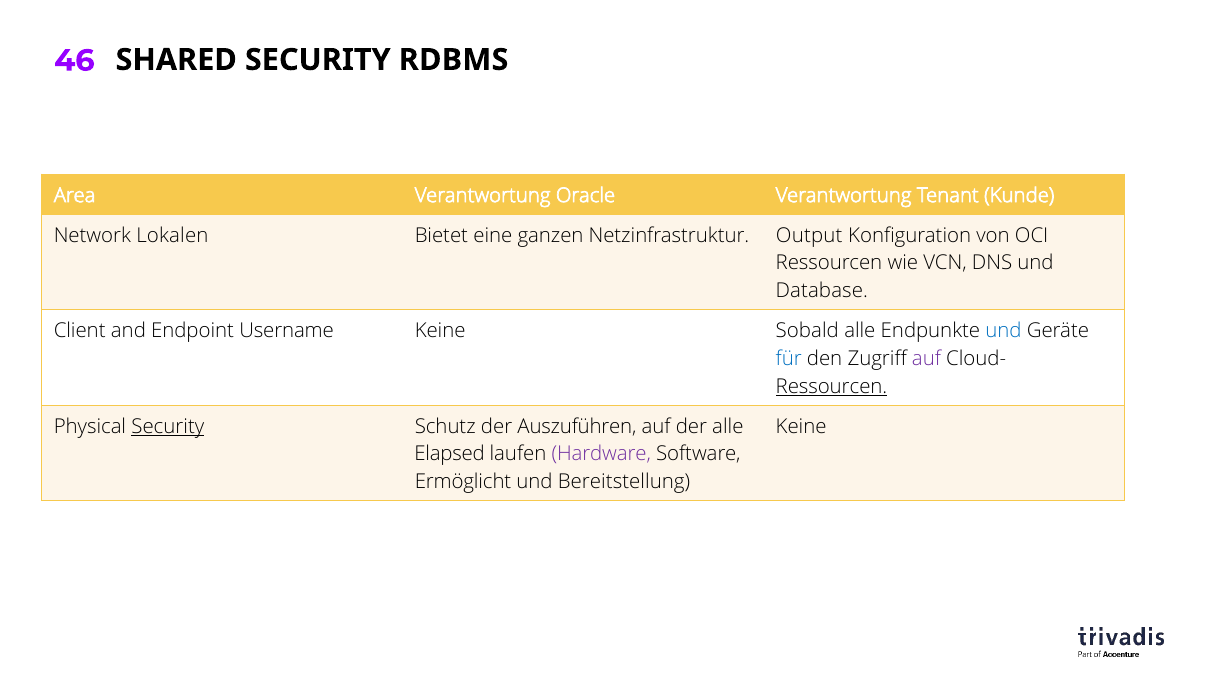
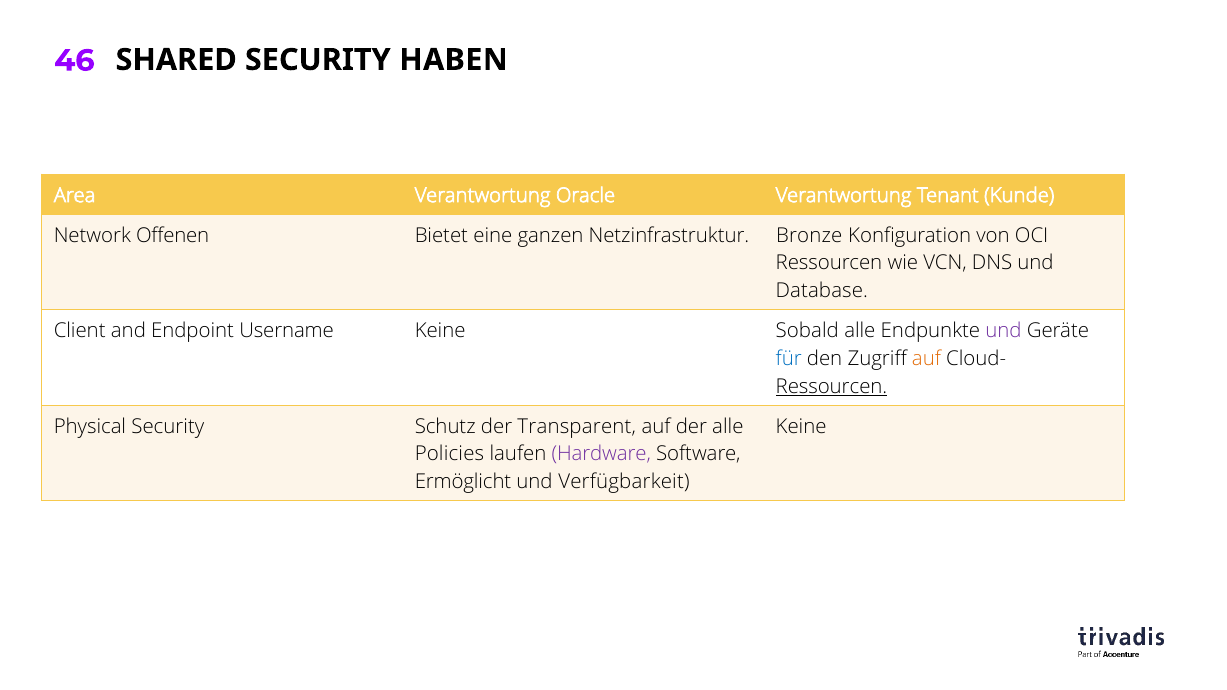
RDBMS: RDBMS -> HABEN (454, 60)
Lokalen: Lokalen -> Offenen (173, 235)
Output: Output -> Bronze (809, 235)
und colour: blue -> purple (1003, 331)
auf colour: purple -> orange (926, 359)
Security underline: present -> none (168, 427)
Auszuführen: Auszuführen -> Transparent (577, 427)
Elapsed: Elapsed -> Policies (449, 454)
Bereitstellung: Bereitstellung -> Verfügbarkeit (624, 482)
